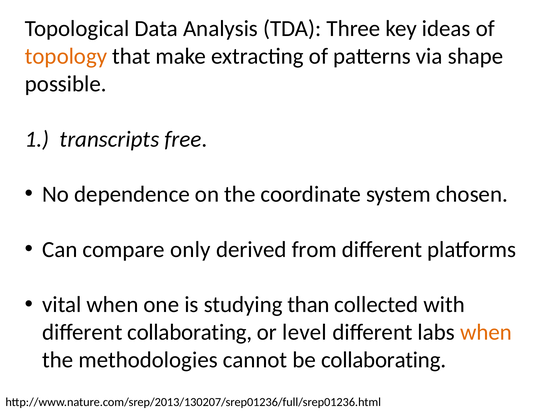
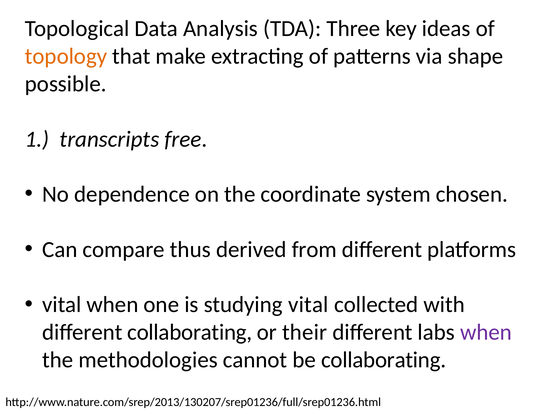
only: only -> thus (190, 249)
studying than: than -> vital (308, 304)
level: level -> their (305, 332)
when colour: orange -> purple (486, 332)
